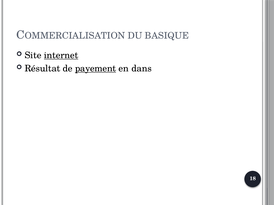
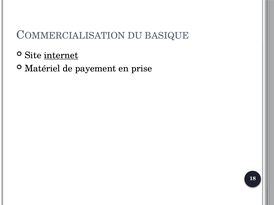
Résultat: Résultat -> Matériel (42, 69)
payement underline: present -> none (96, 69)
dans: dans -> prise (142, 69)
